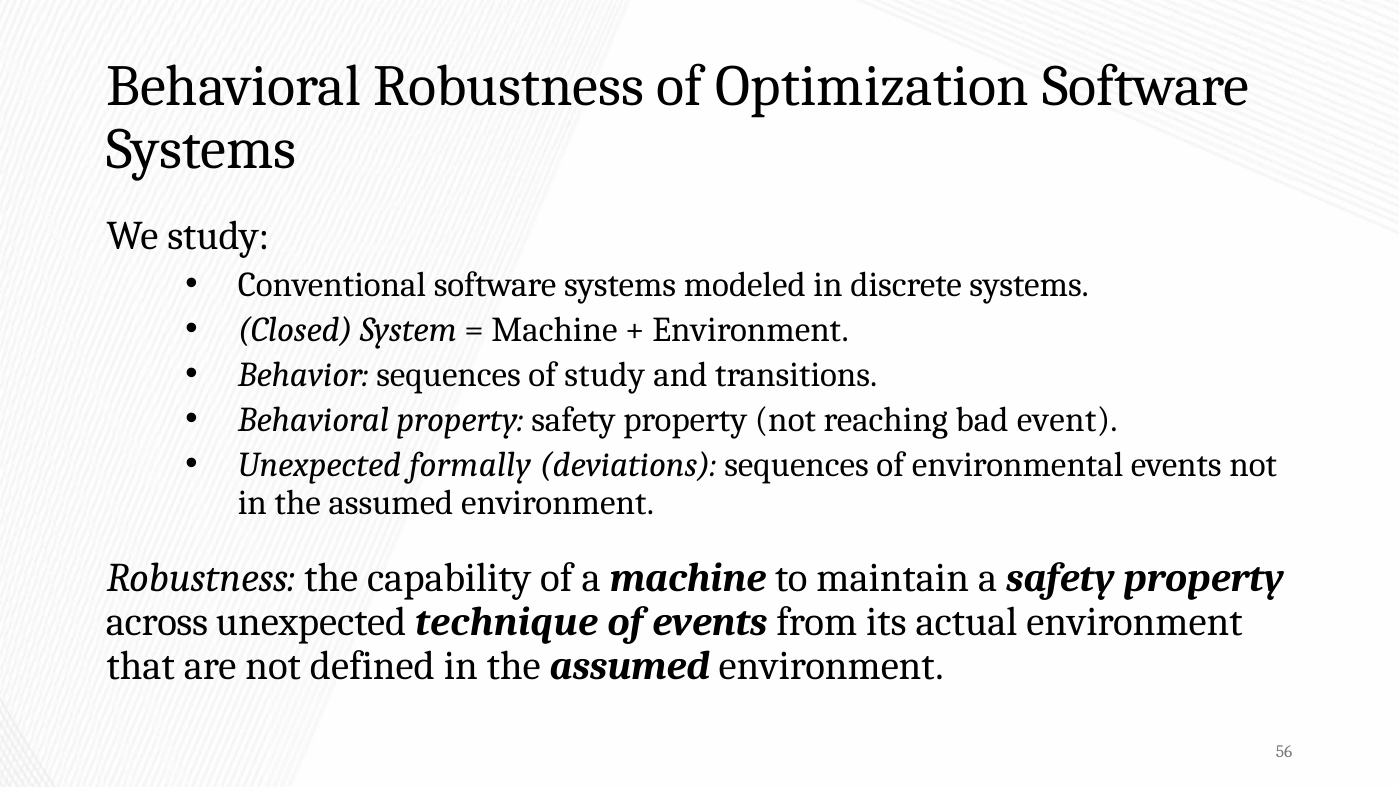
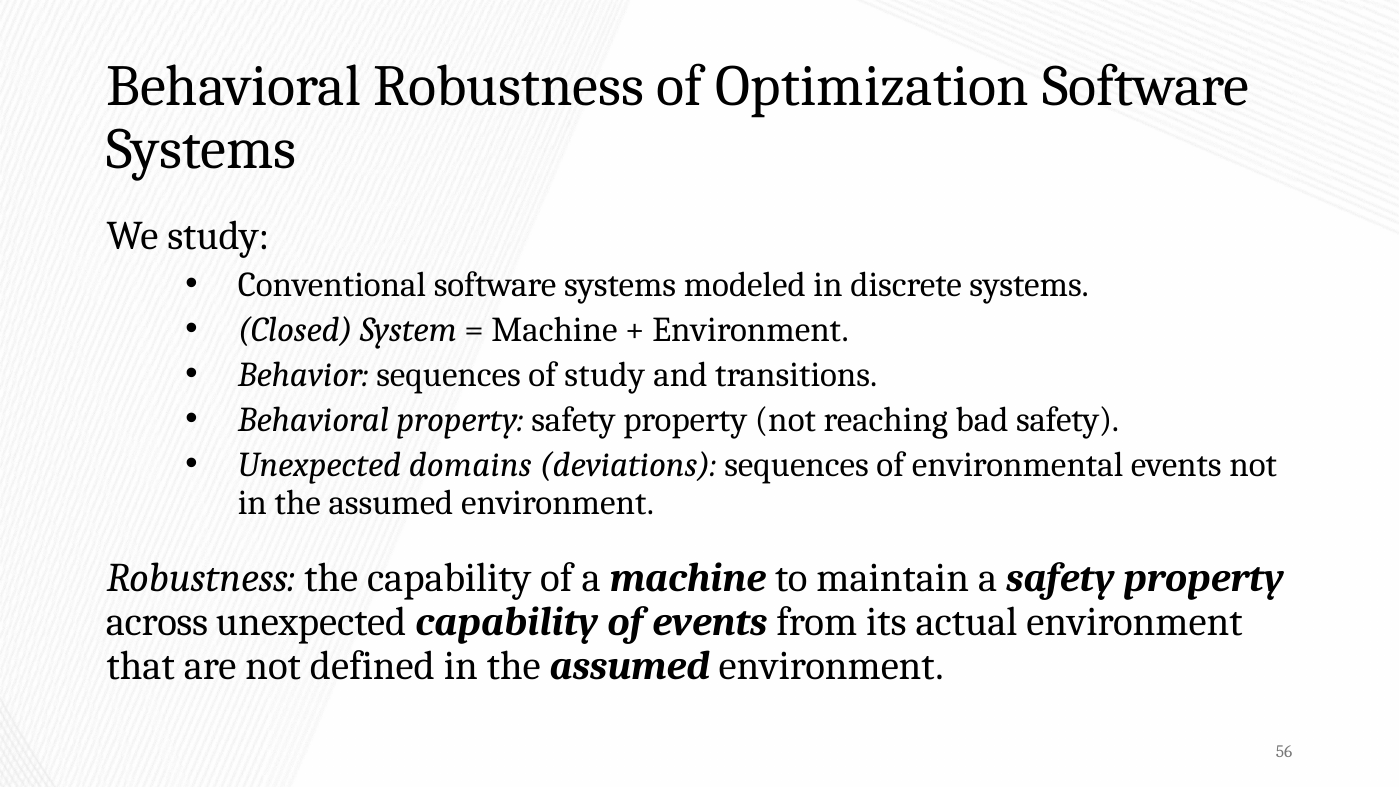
bad event: event -> safety (1068, 420)
formally: formally -> domains (470, 465)
unexpected technique: technique -> capability (507, 622)
